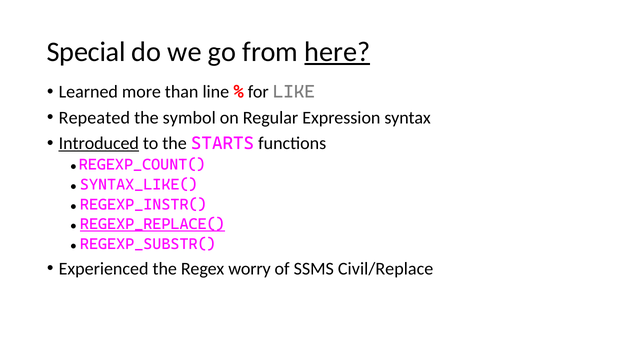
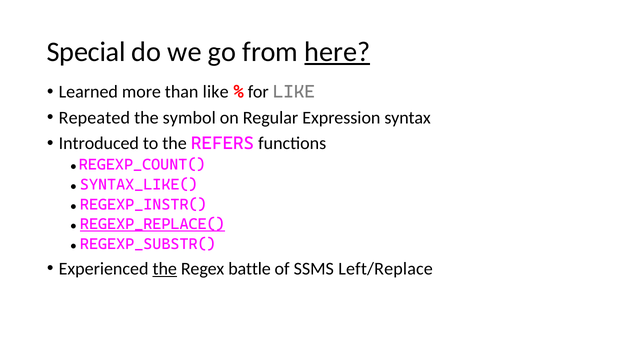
than line: line -> like (216, 92)
Introduced underline: present -> none (99, 144)
STARTS: STARTS -> REFERS (223, 144)
the underline: none -> present (165, 269)
worry: worry -> battle (249, 269)
Civil/Replace: Civil/Replace -> Left/Replace (386, 269)
